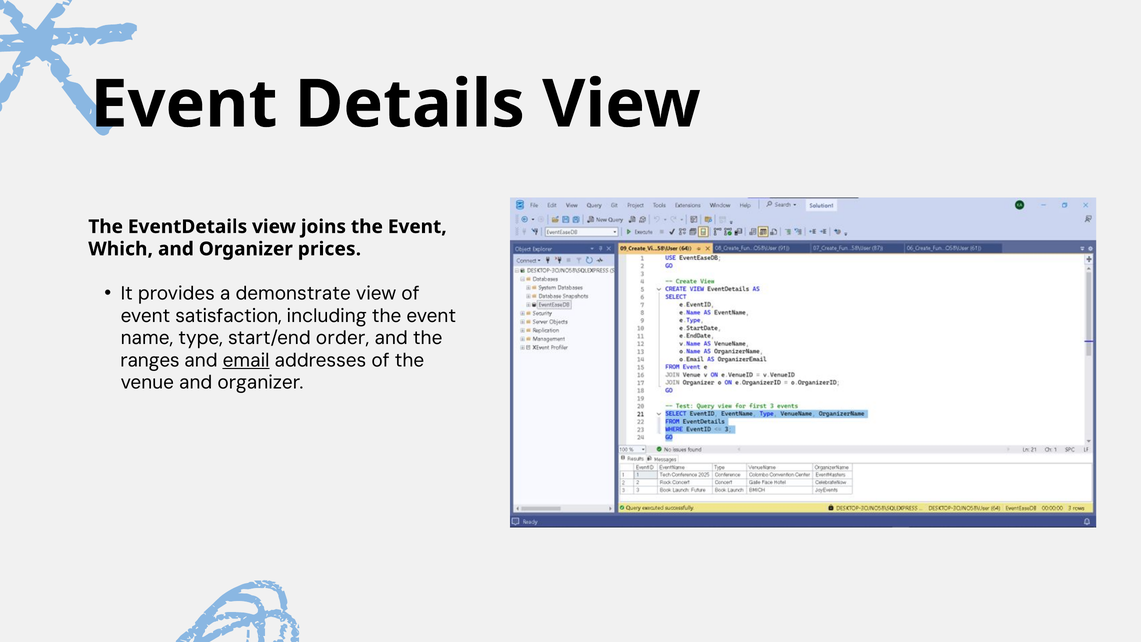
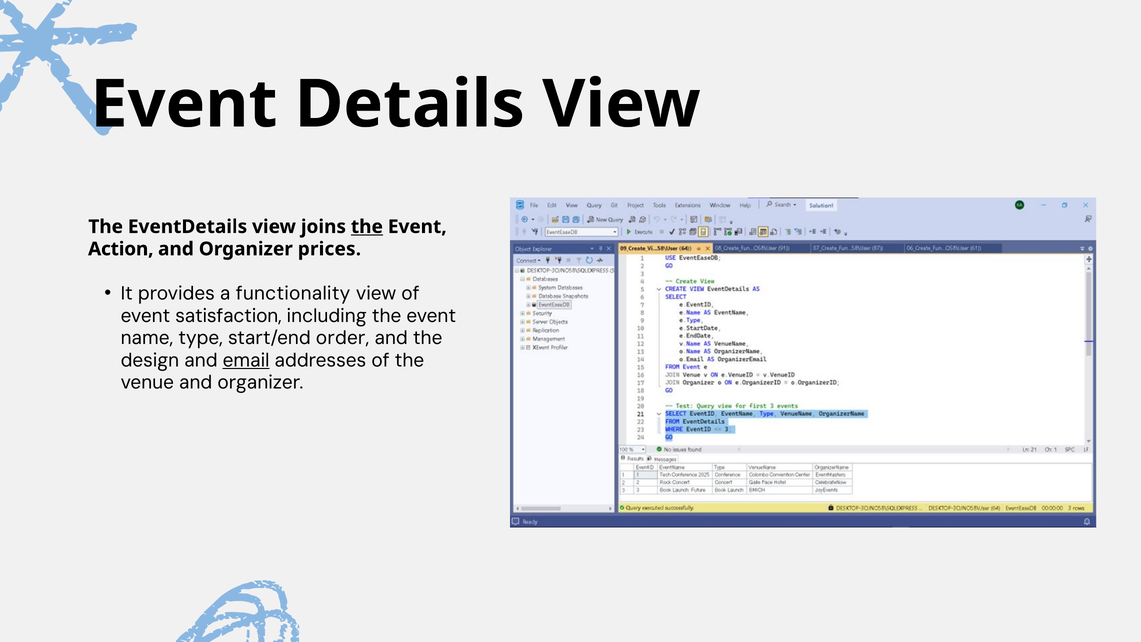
the underline: none -> present (367, 227)
Which: Which -> Action (121, 249)
demonstrate: demonstrate -> functionality (293, 293)
ranges: ranges -> design (150, 360)
